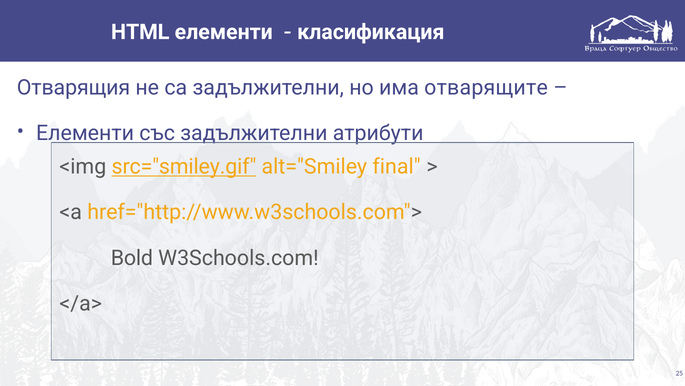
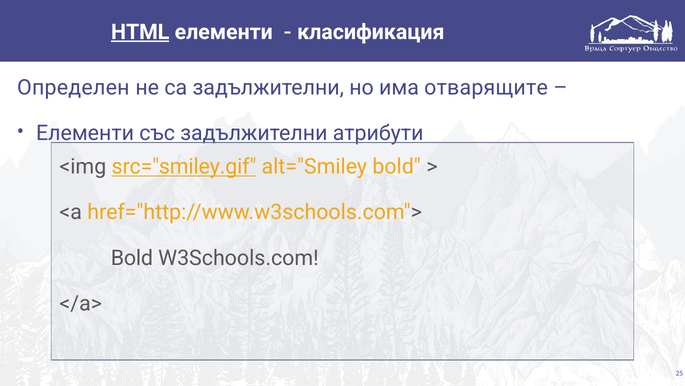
HTML underline: none -> present (140, 32)
Отварящия: Отварящия -> Определен (73, 87)
alt="Smiley final: final -> bold (397, 166)
